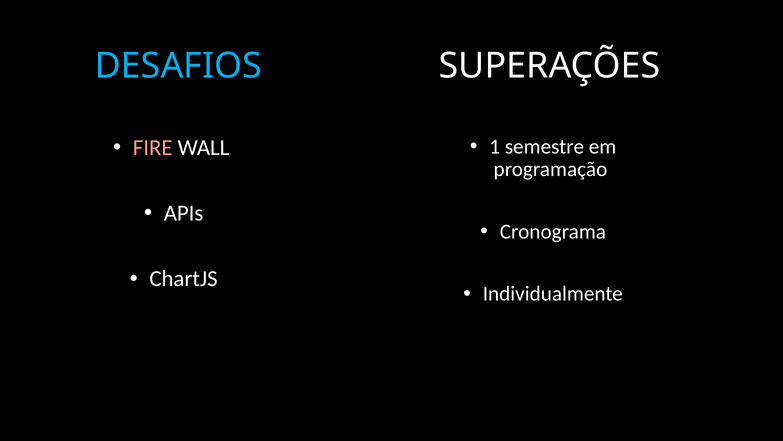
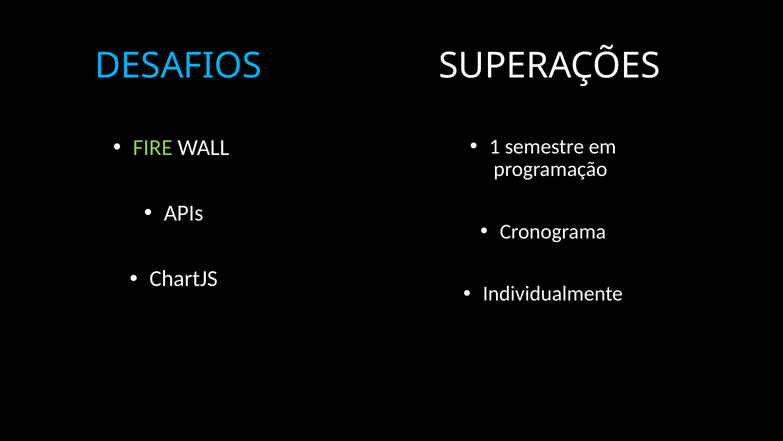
FIRE colour: pink -> light green (153, 147)
